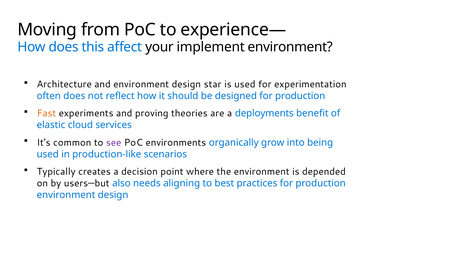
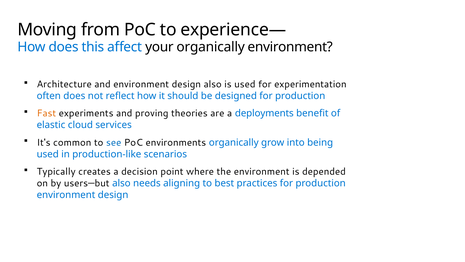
your implement: implement -> organically (211, 47)
design star: star -> also (213, 84)
see colour: purple -> blue (114, 142)
